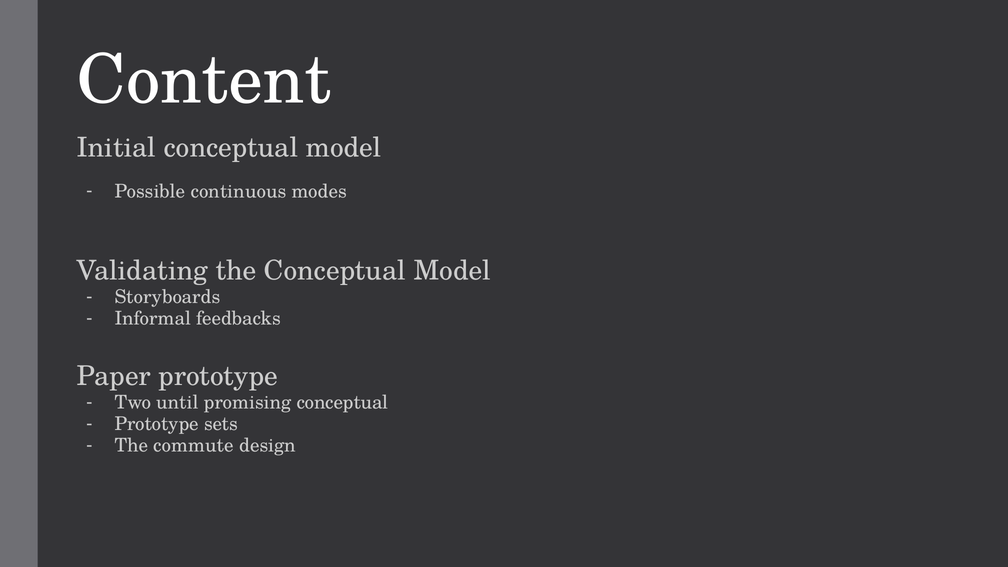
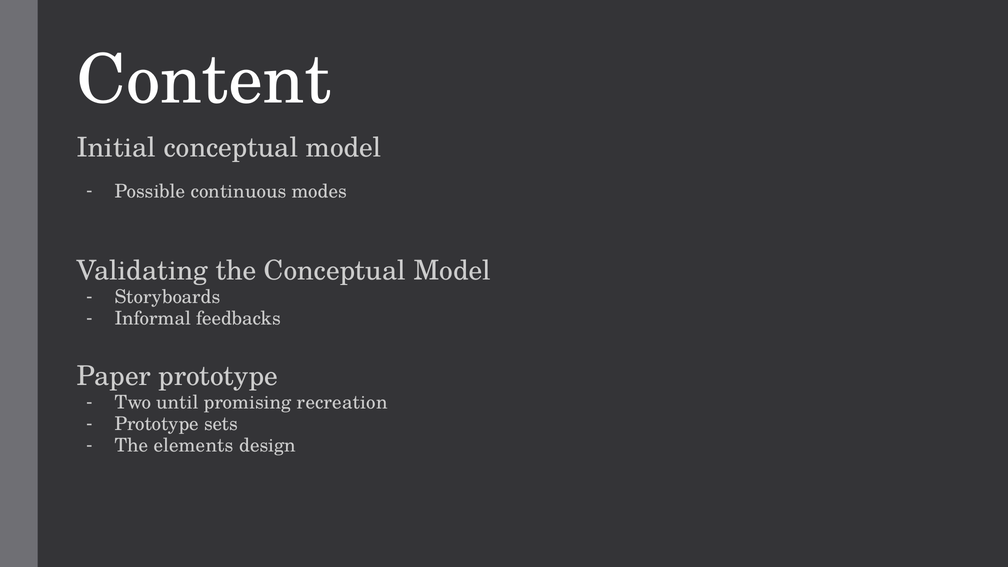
promising conceptual: conceptual -> recreation (342, 403)
commute: commute -> elements (194, 446)
